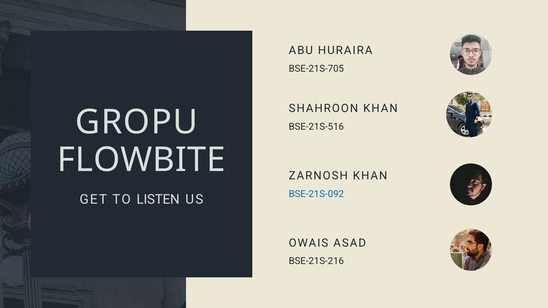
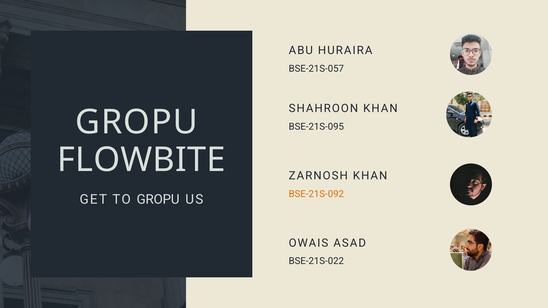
BSE-21S-705: BSE-21S-705 -> BSE-21S-057 (316, 69)
BSE-21S-516: BSE-21S-516 -> BSE-21S-095 (316, 127)
BSE-21S-092 colour: blue -> orange (316, 194)
TO LISTEN: LISTEN -> GROPU (158, 199)
BSE-21S-216: BSE-21S-216 -> BSE-21S-022 (316, 261)
